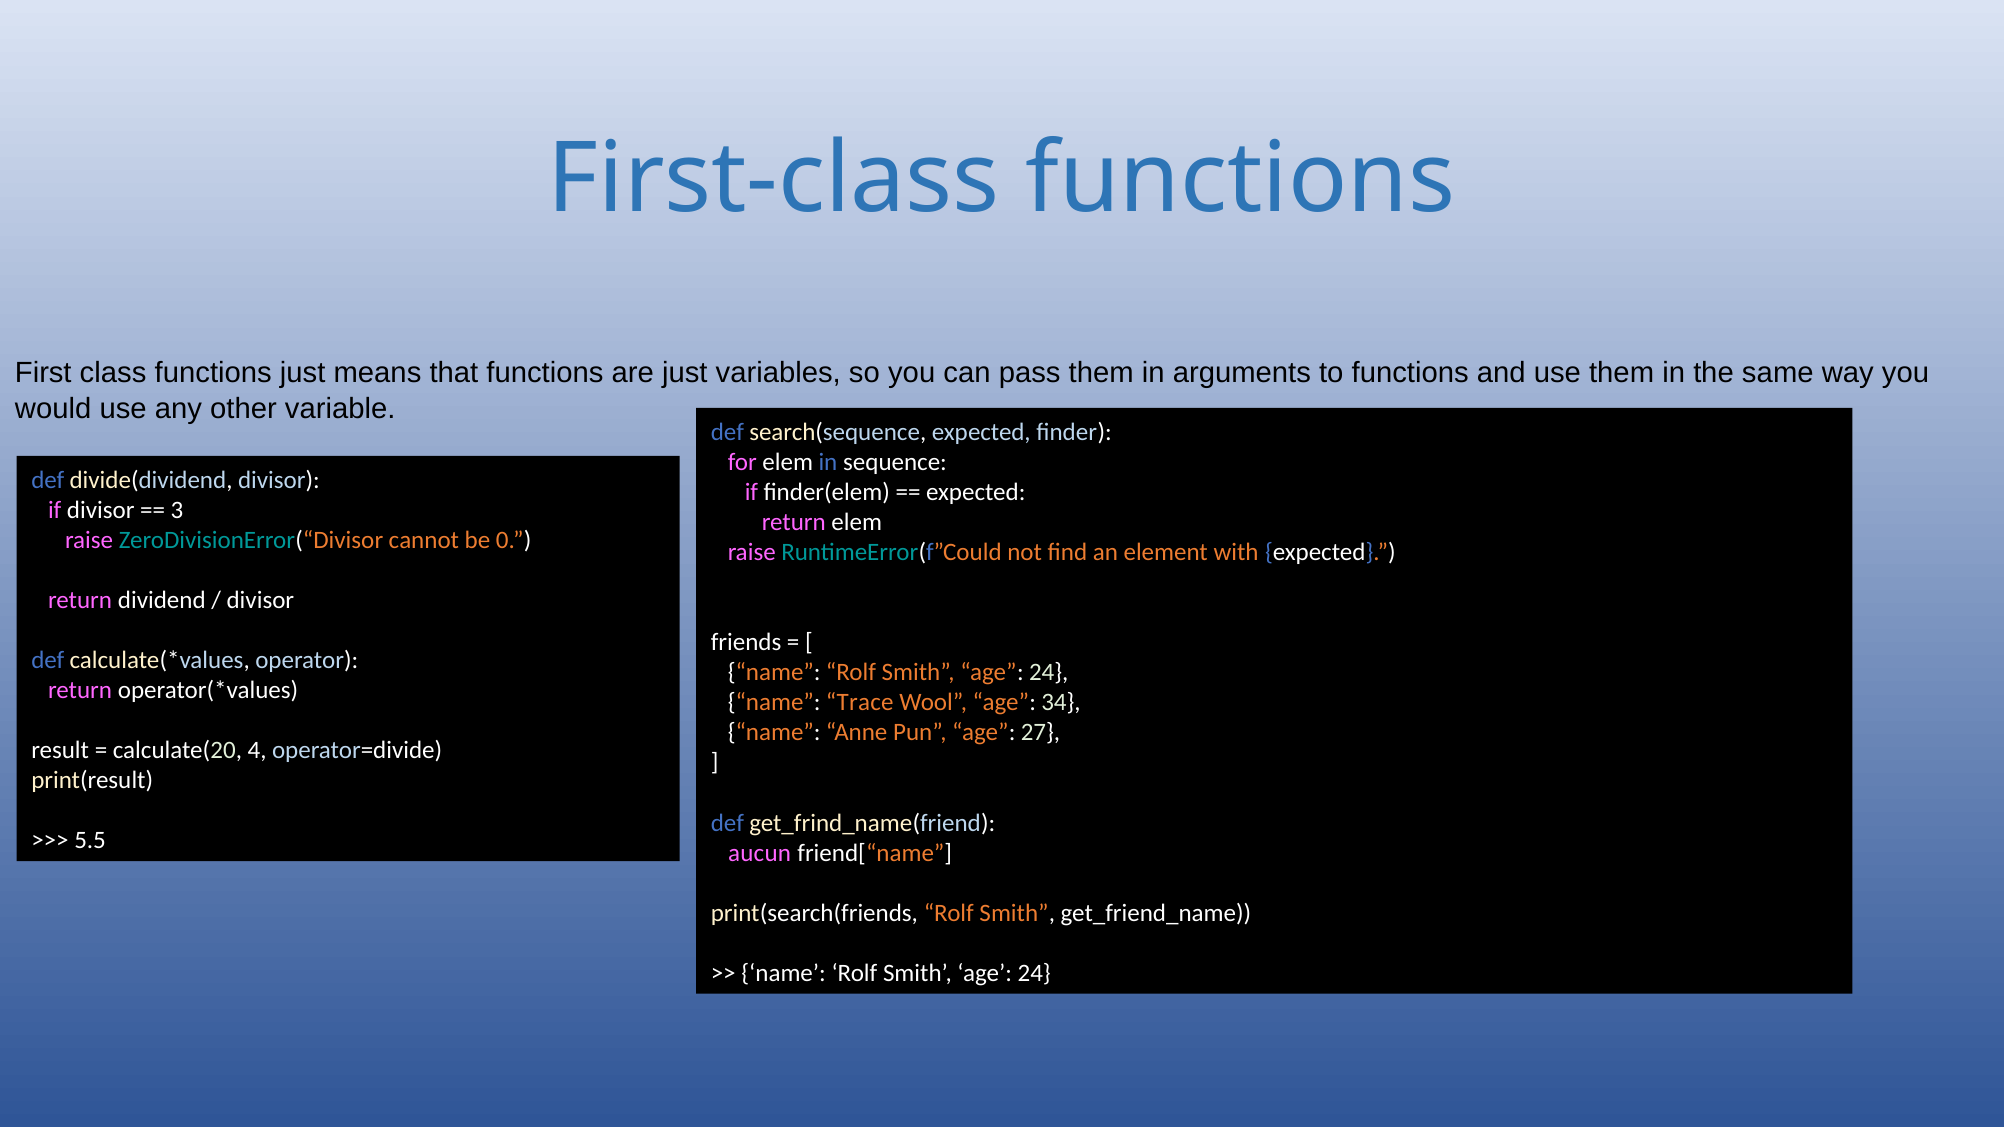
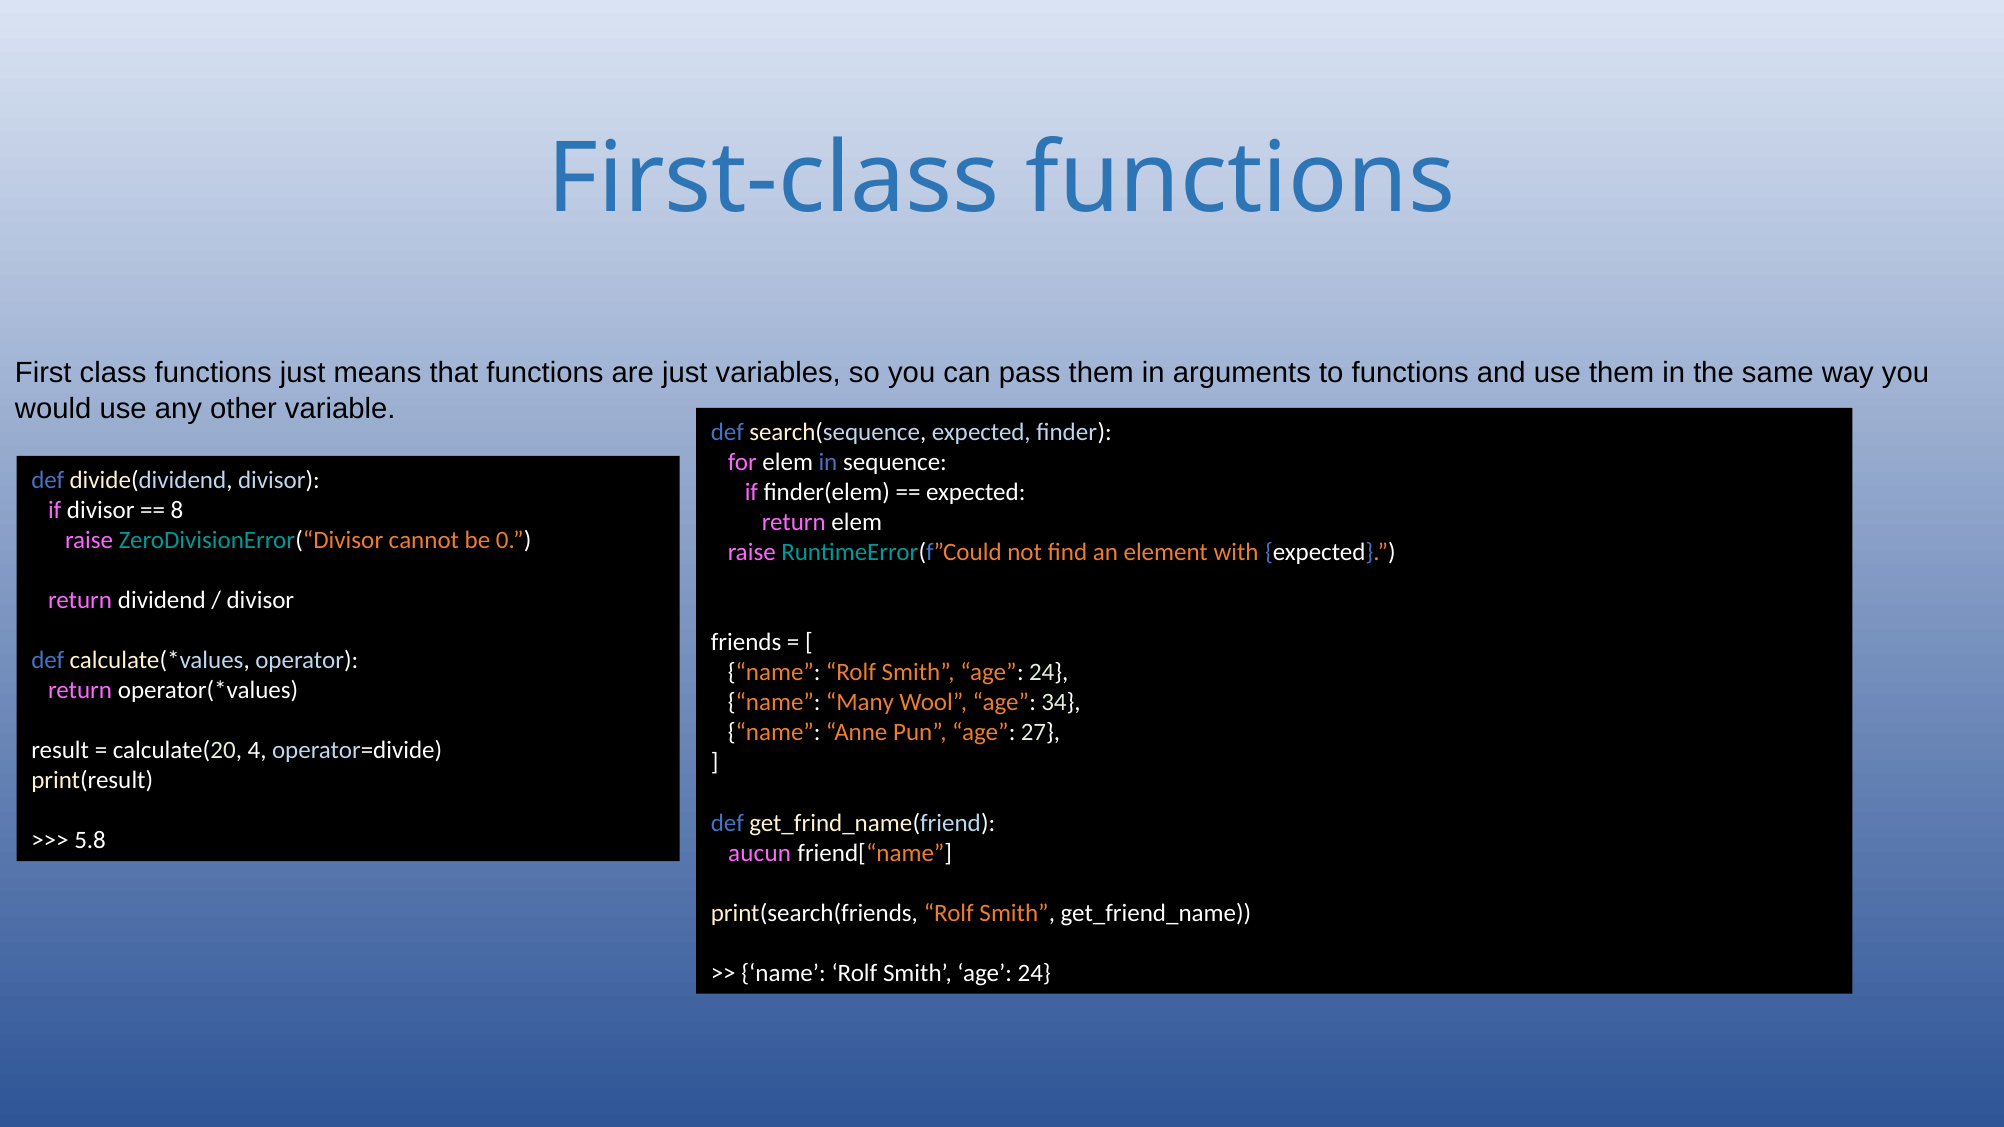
3: 3 -> 8 (177, 510)
Trace: Trace -> Many (860, 703)
5.5: 5.5 -> 5.8 (90, 841)
